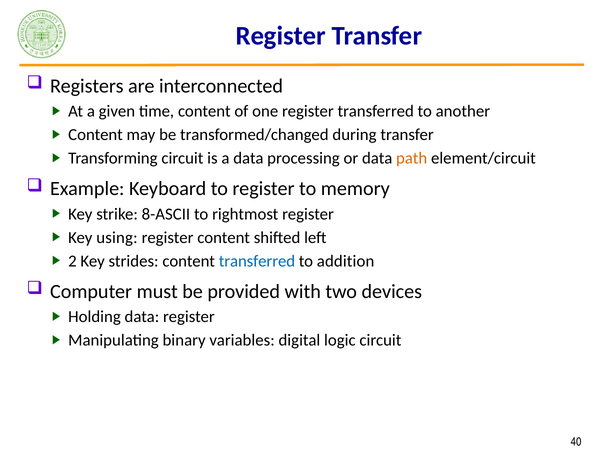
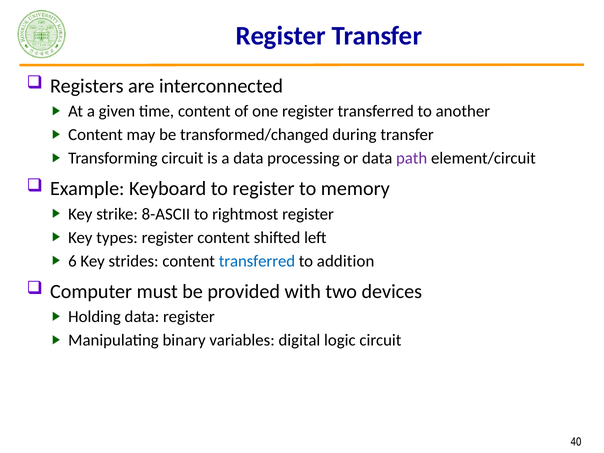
path colour: orange -> purple (412, 158)
using: using -> types (117, 238)
2: 2 -> 6 (72, 261)
